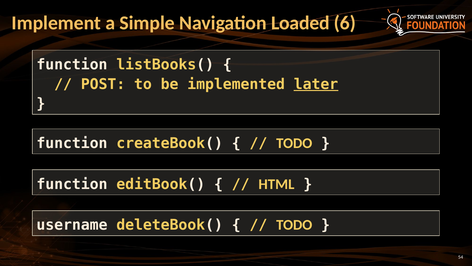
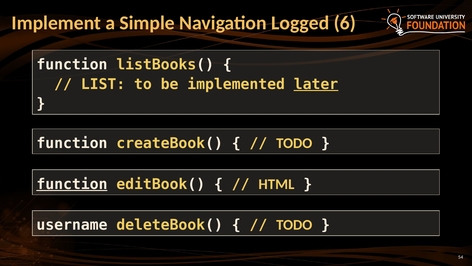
Loaded: Loaded -> Logged (300, 23)
POST: POST -> LIST (103, 84)
function underline: none -> present (72, 184)
